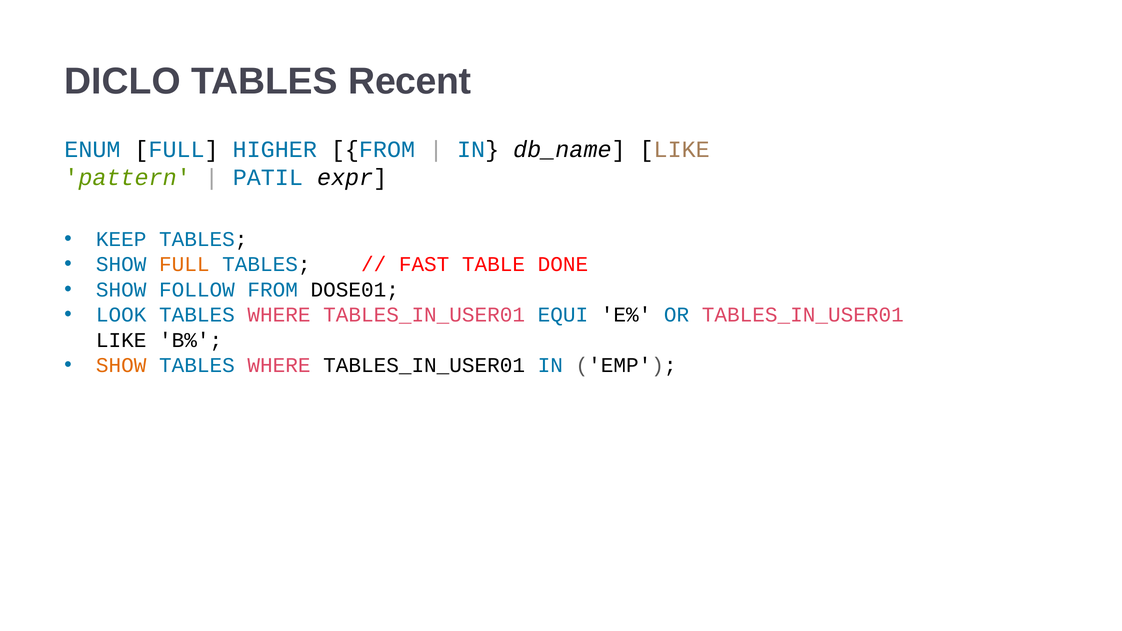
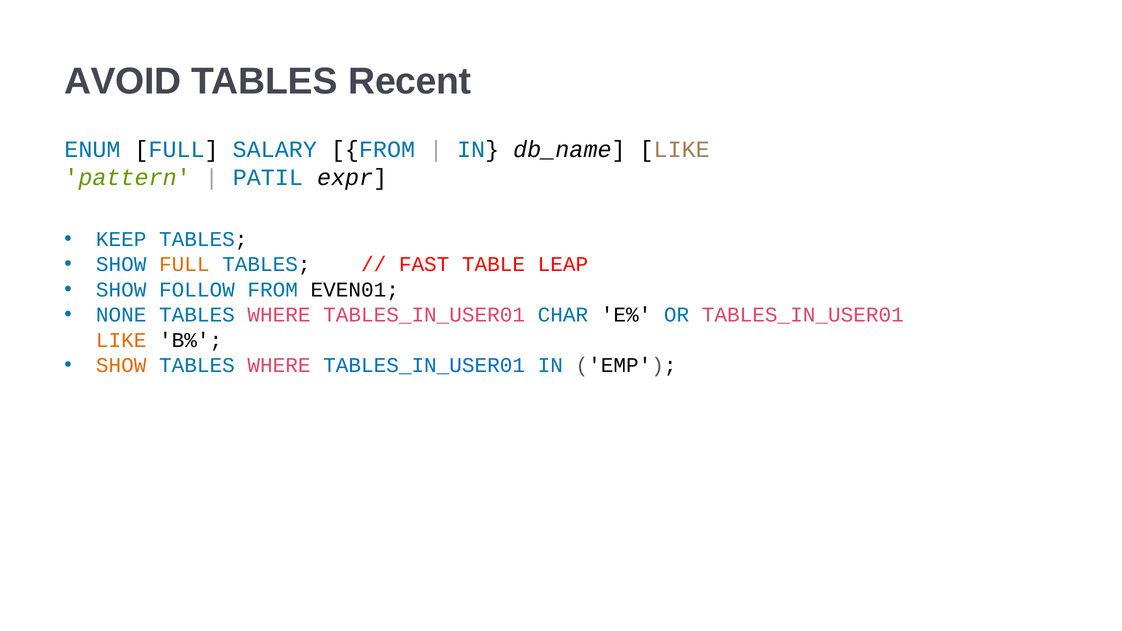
DICLO: DICLO -> AVOID (123, 81)
HIGHER: HIGHER -> SALARY (275, 150)
DONE: DONE -> LEAP (563, 265)
DOSE01: DOSE01 -> EVEN01 (355, 290)
LOOK: LOOK -> NONE (121, 315)
EQUI: EQUI -> CHAR (563, 315)
LIKE colour: black -> orange (121, 340)
TABLES_IN_USER01 colour: black -> blue (424, 366)
